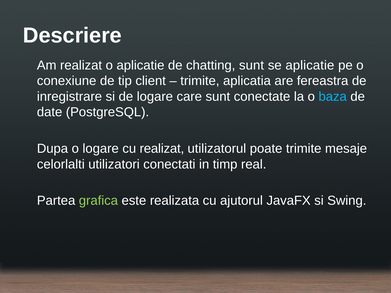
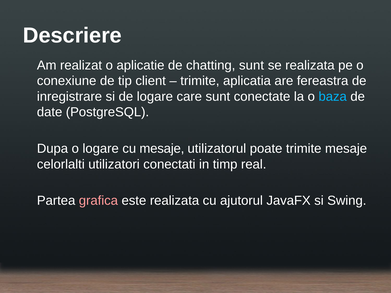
se aplicatie: aplicatie -> realizata (310, 65)
cu realizat: realizat -> mesaje (162, 149)
grafica colour: light green -> pink (98, 201)
